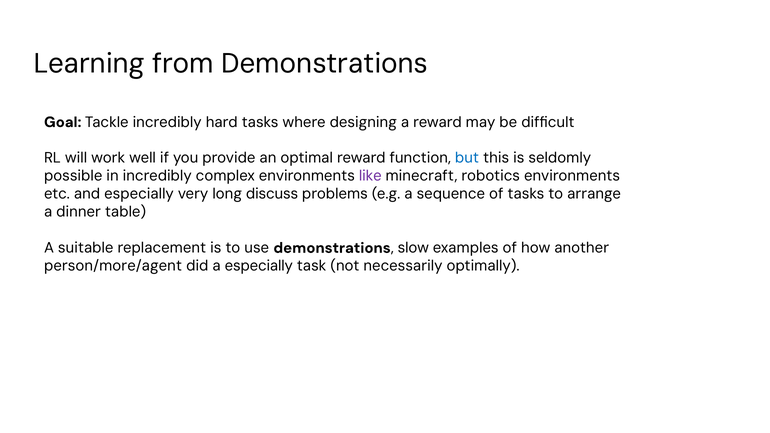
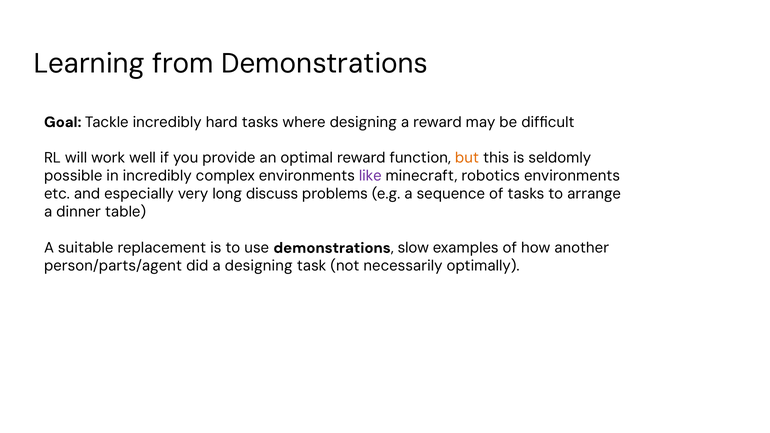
but colour: blue -> orange (467, 158)
person/more/agent: person/more/agent -> person/parts/agent (113, 266)
a especially: especially -> designing (259, 266)
